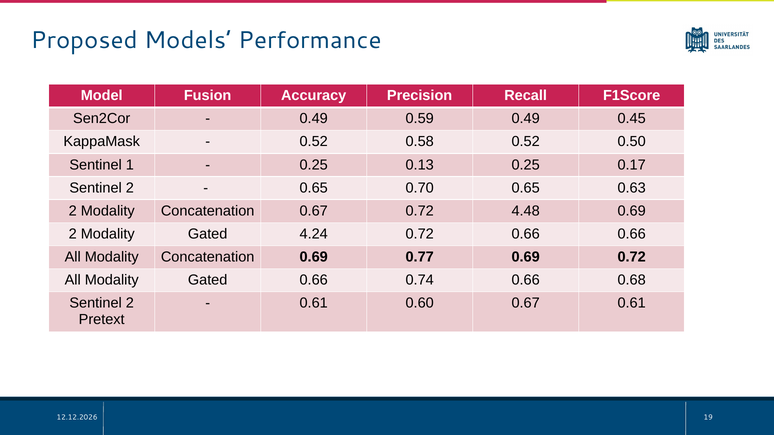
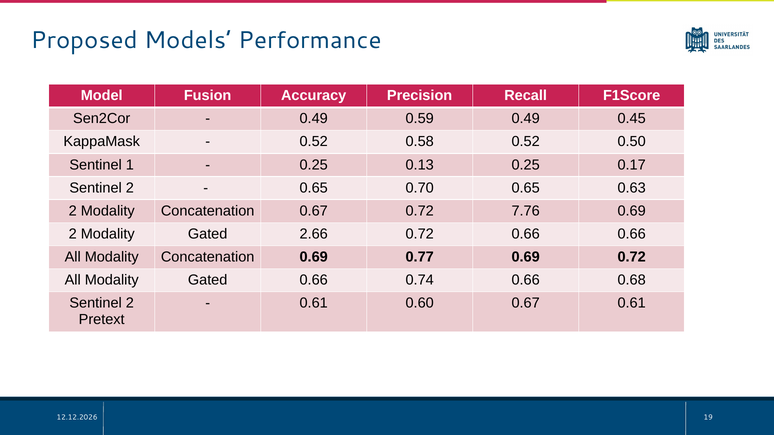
4.48: 4.48 -> 7.76 (526, 211)
4.24: 4.24 -> 2.66 (314, 234)
